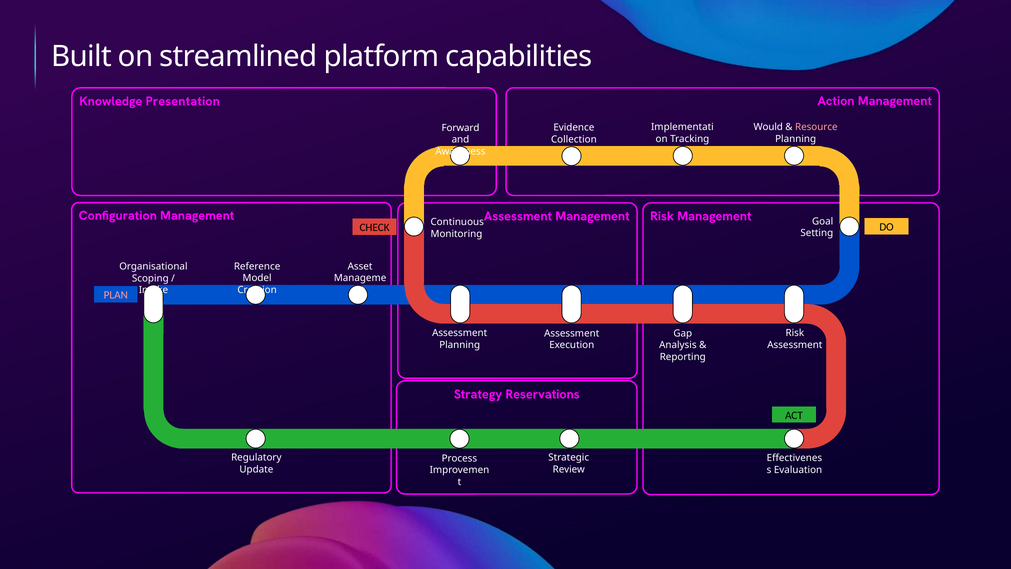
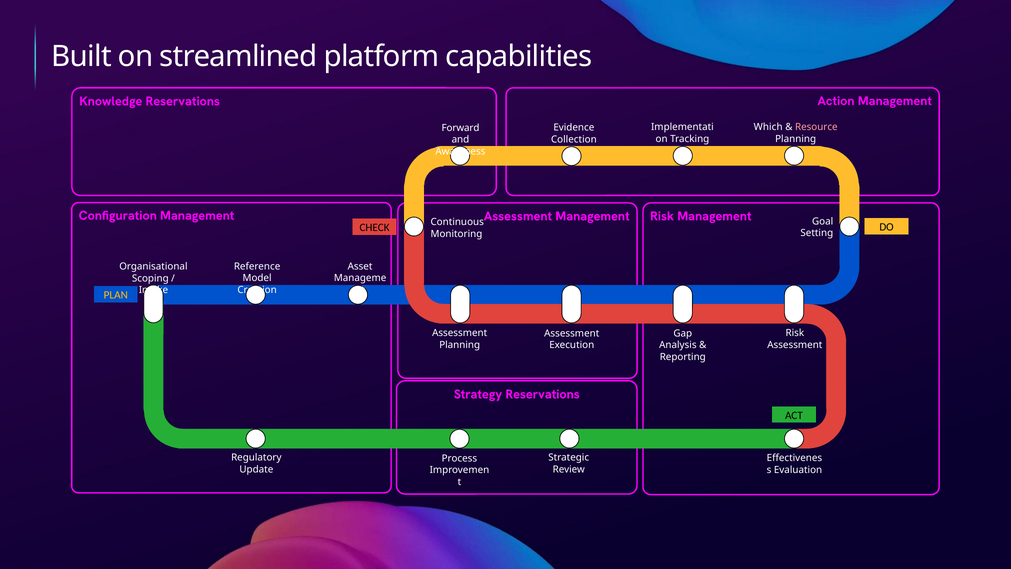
Knowledge Presentation: Presentation -> Reservations (183, 101)
Would: Would -> Which (768, 127)
PLAN colour: pink -> yellow (116, 295)
